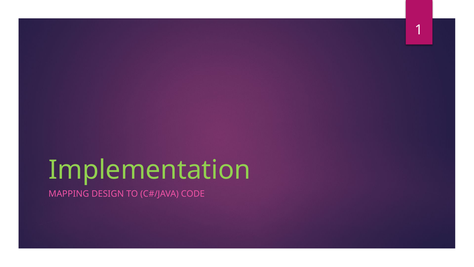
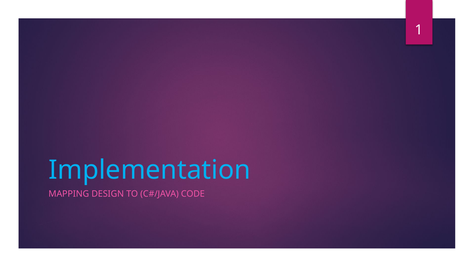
Implementation colour: light green -> light blue (150, 170)
